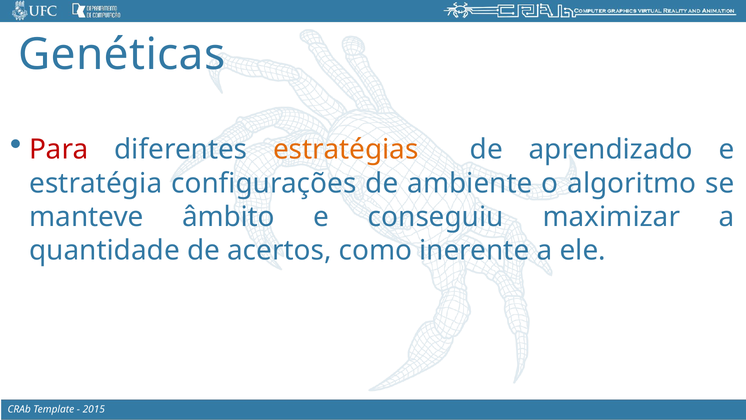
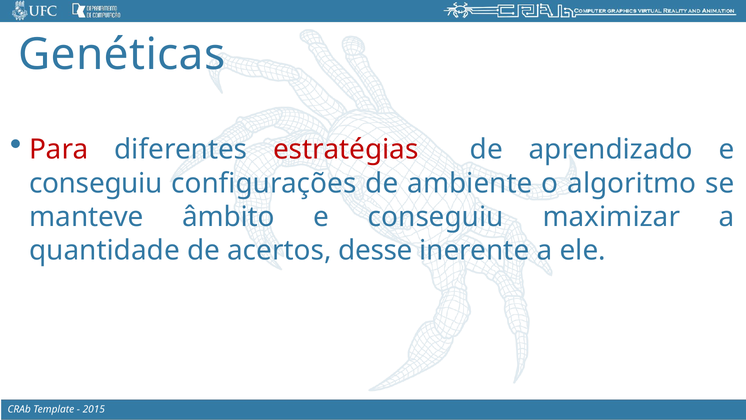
estratégias colour: orange -> red (346, 150)
estratégia: estratégia -> conseguiu (96, 183)
como: como -> desse (376, 250)
